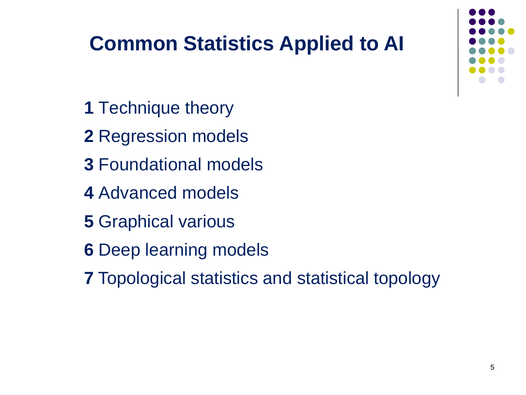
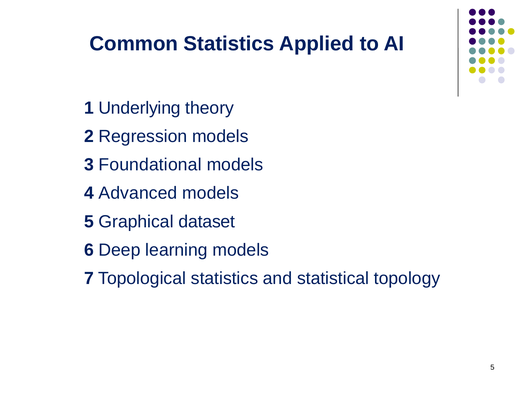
Technique: Technique -> Underlying (140, 108)
various: various -> dataset (207, 221)
